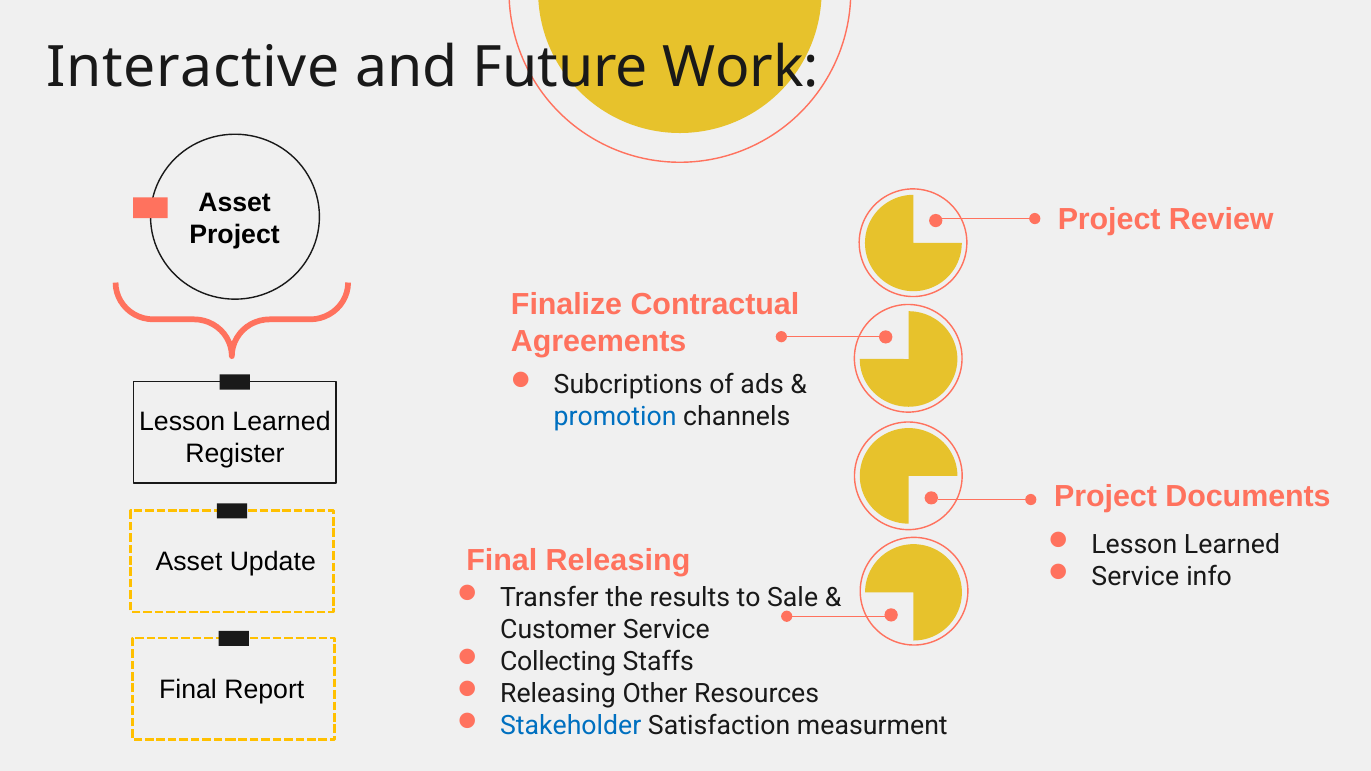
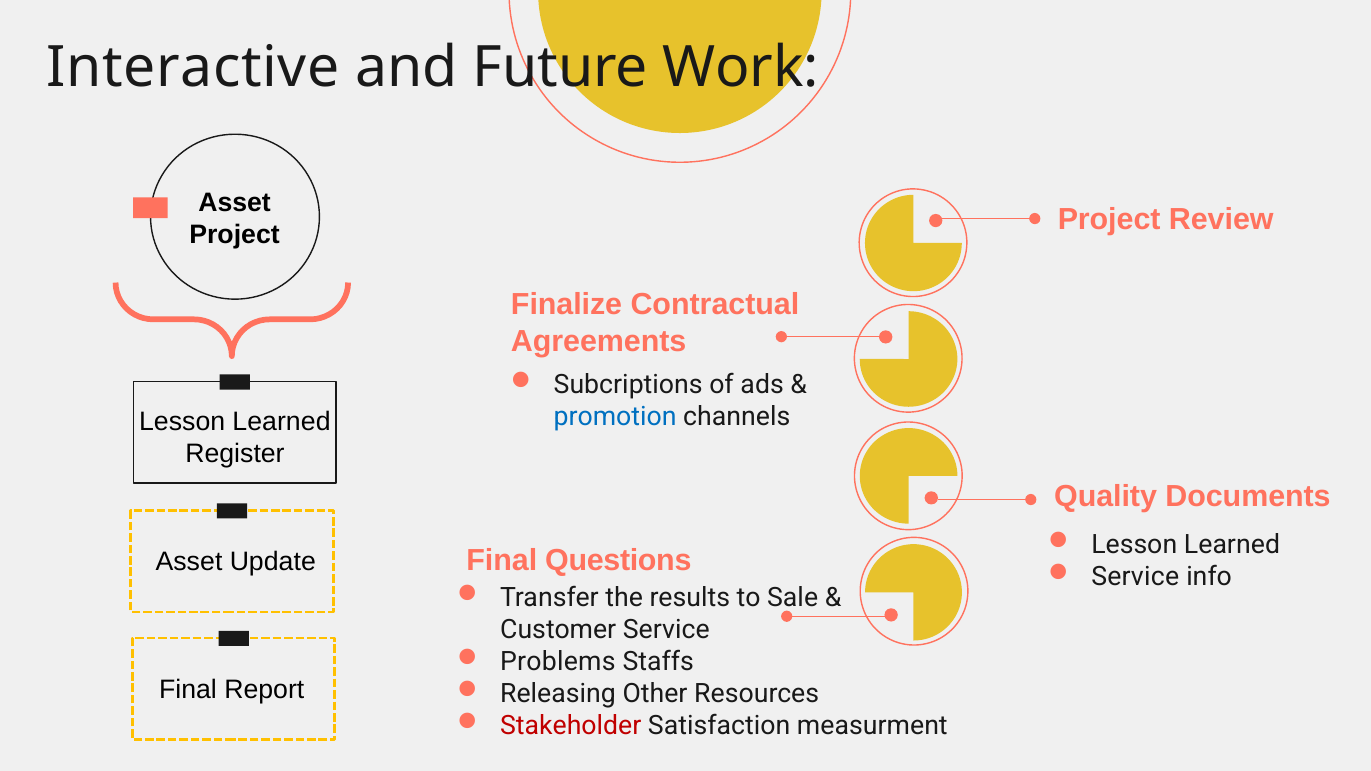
Project: Project -> Quality (1106, 497)
Final Releasing: Releasing -> Questions (618, 561)
Collecting: Collecting -> Problems (558, 662)
Stakeholder colour: blue -> red (571, 726)
